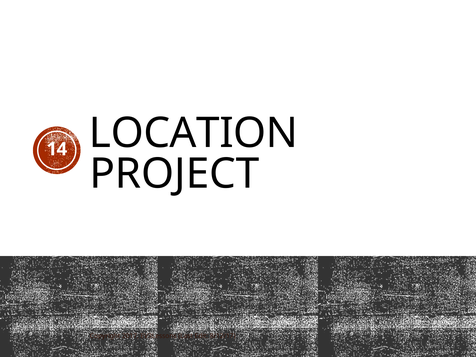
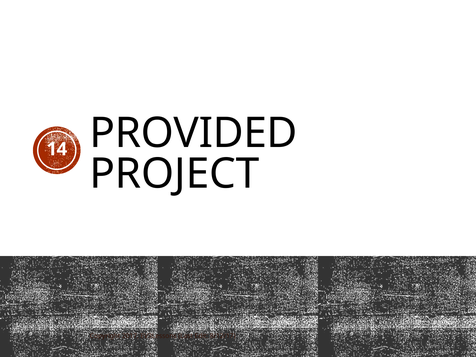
LOCATION: LOCATION -> PROVIDED (193, 133)
